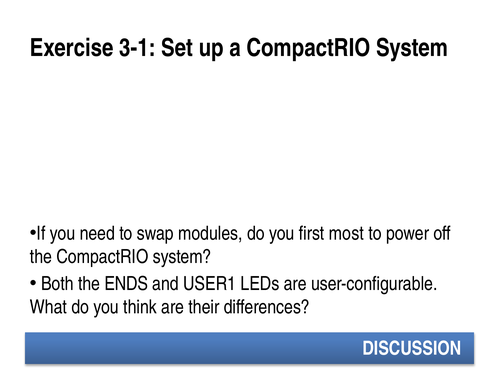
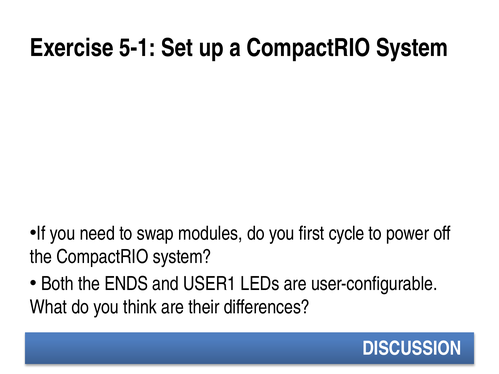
3-1: 3-1 -> 5-1 (137, 48)
most: most -> cycle (347, 234)
